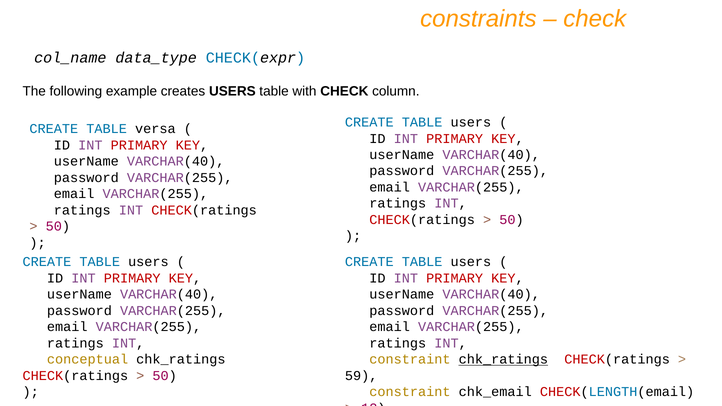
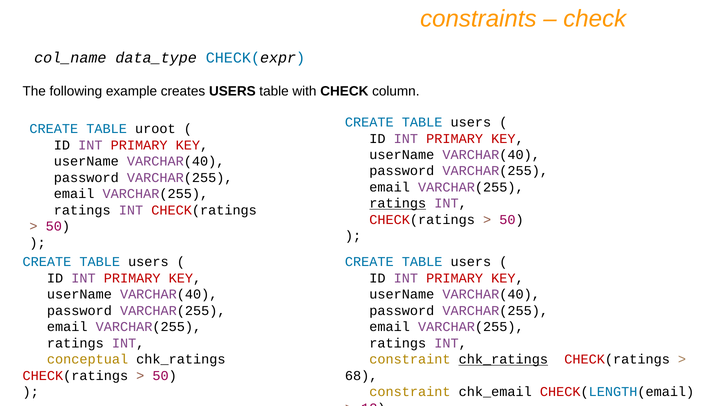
versa: versa -> uroot (155, 129)
ratings underline: none -> present (398, 204)
59: 59 -> 68 (361, 376)
